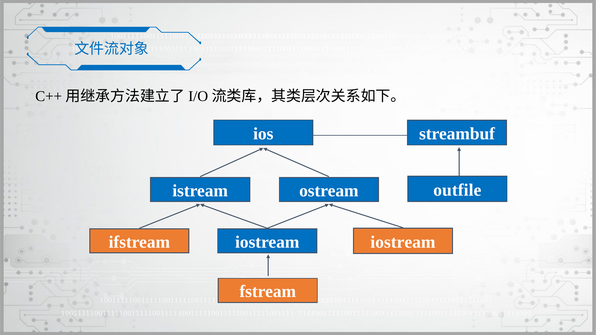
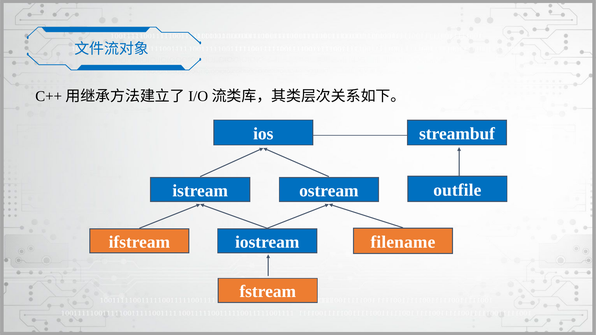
ifstream iostream: iostream -> filename (403, 242)
